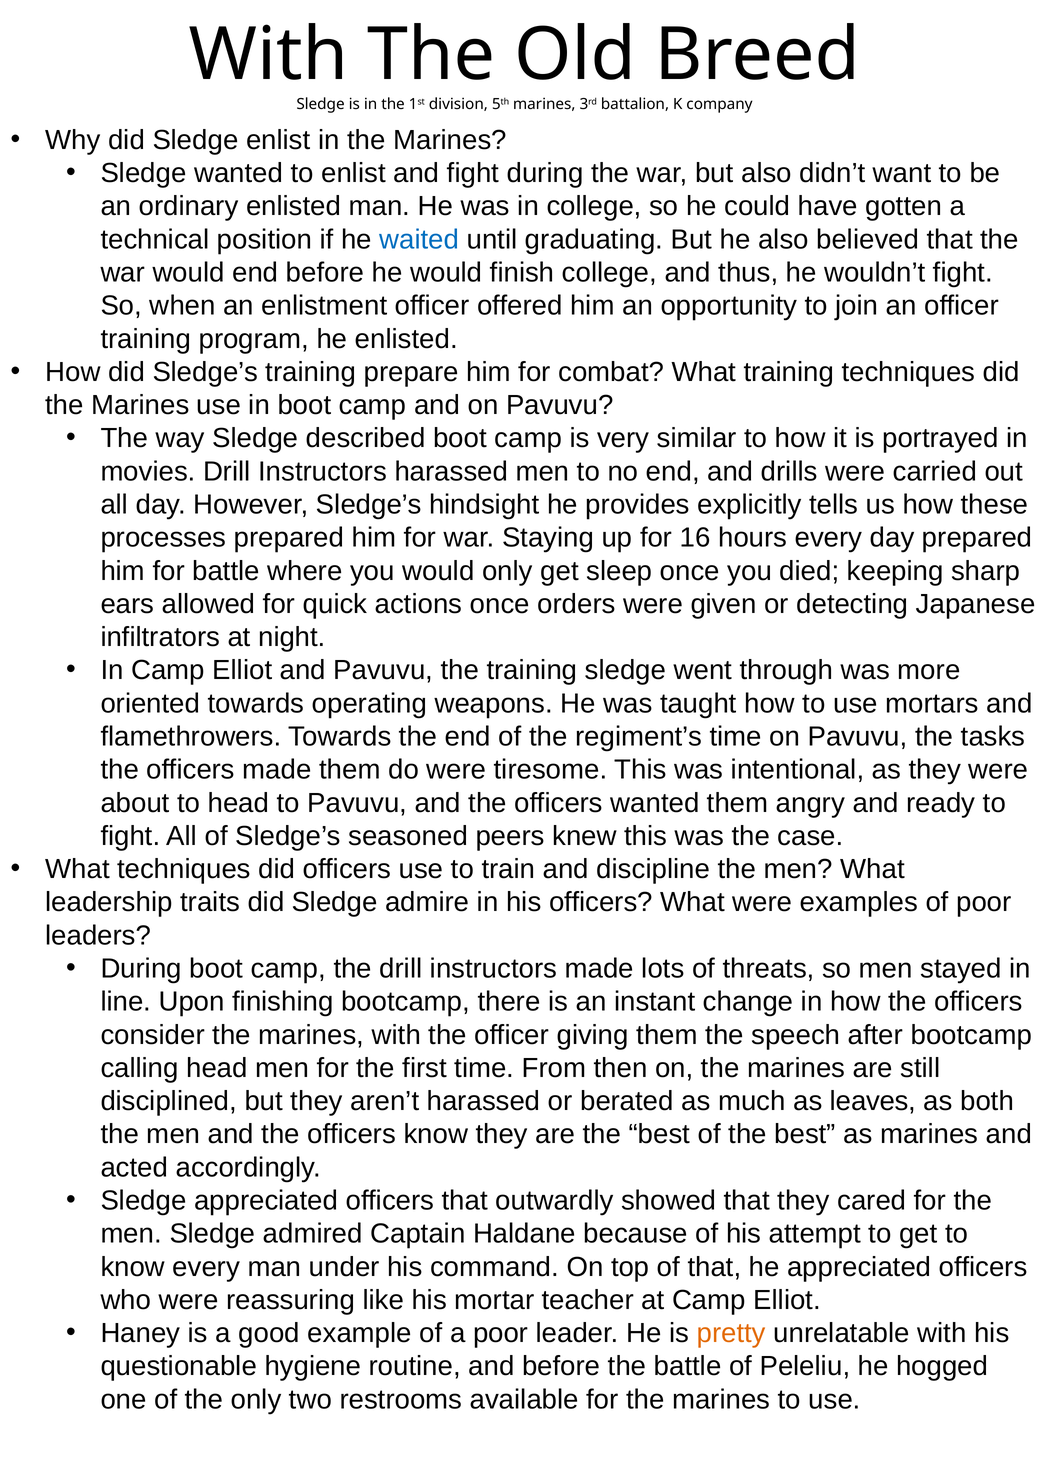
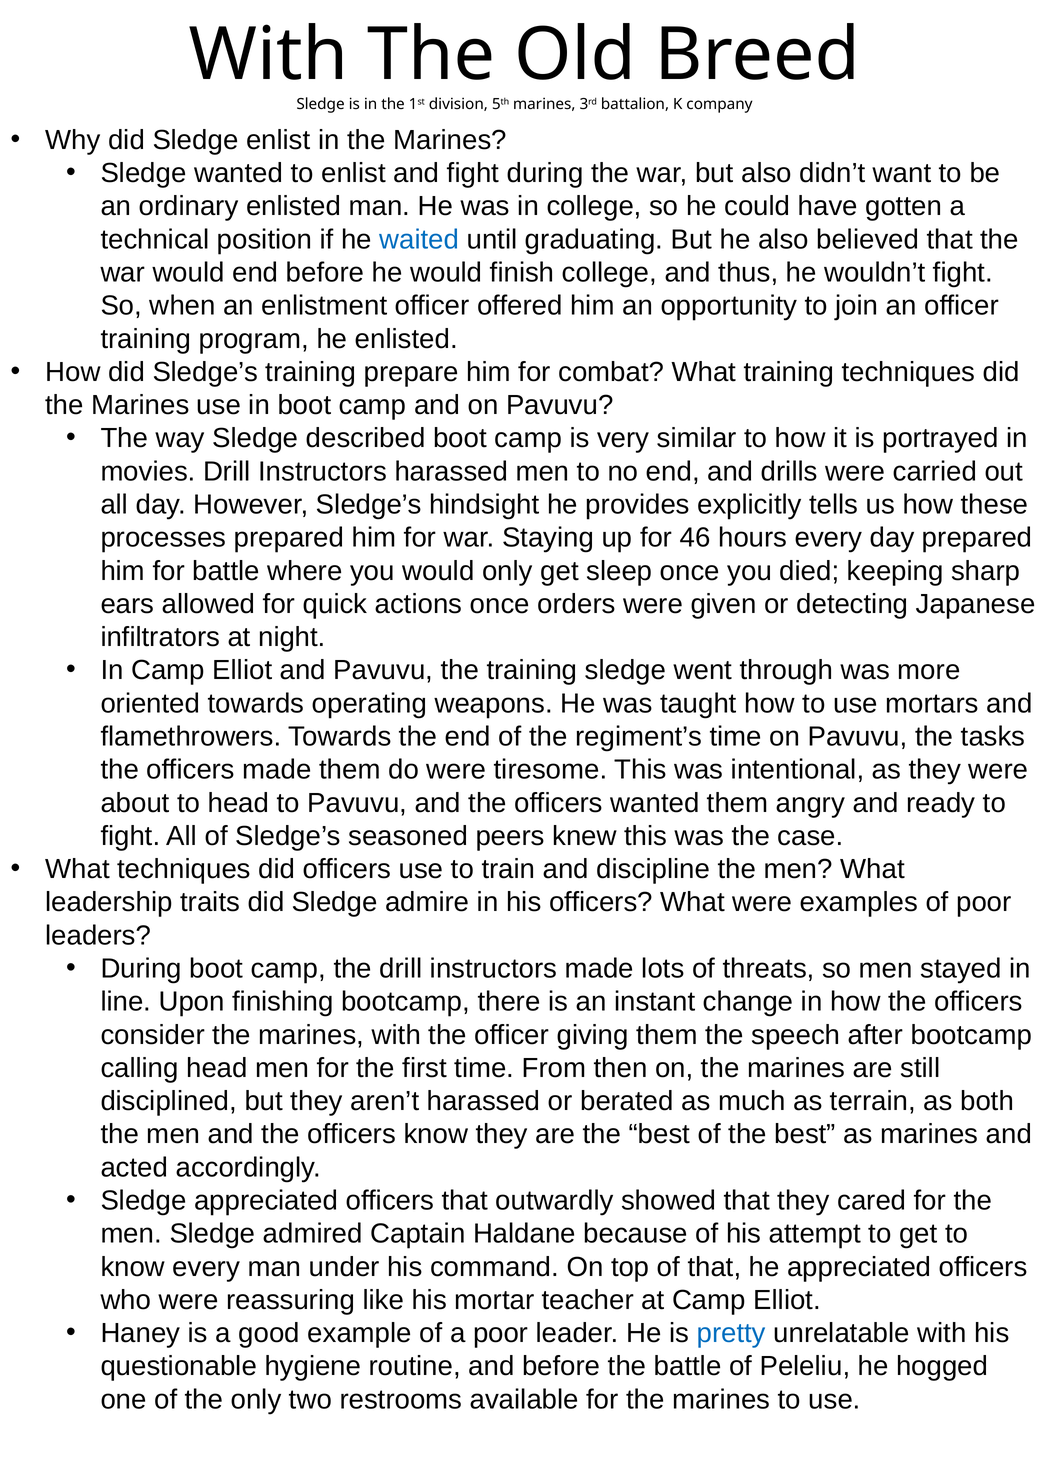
16: 16 -> 46 (695, 538)
leaves: leaves -> terrain (873, 1101)
pretty colour: orange -> blue (731, 1333)
